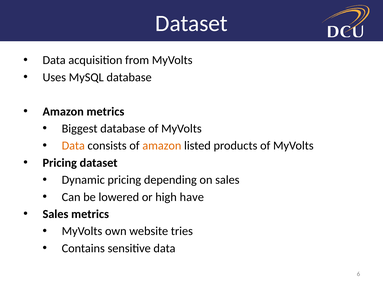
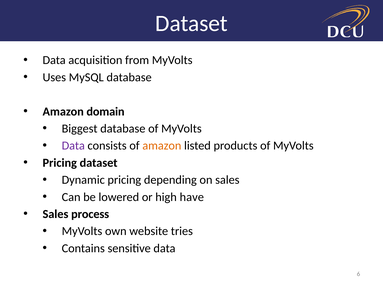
Amazon metrics: metrics -> domain (106, 112)
Data colour: orange -> purple (73, 146)
Sales metrics: metrics -> process (90, 214)
